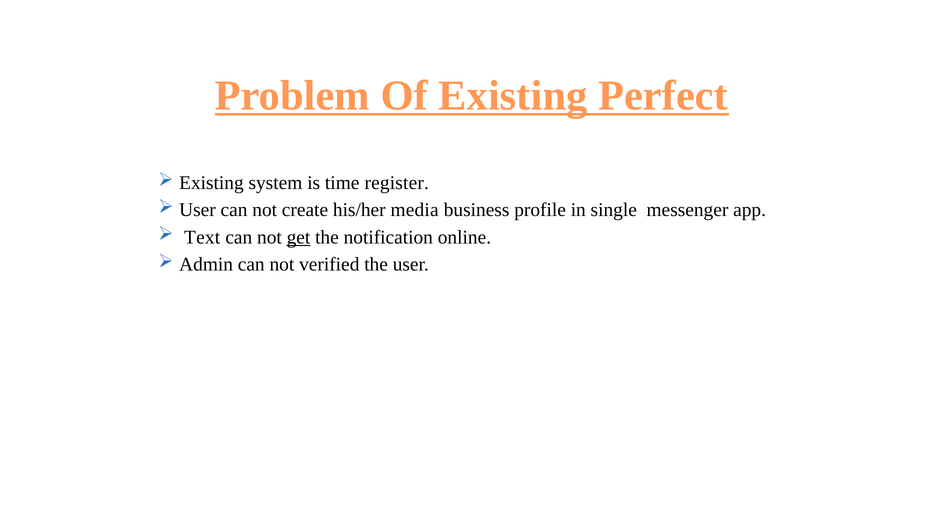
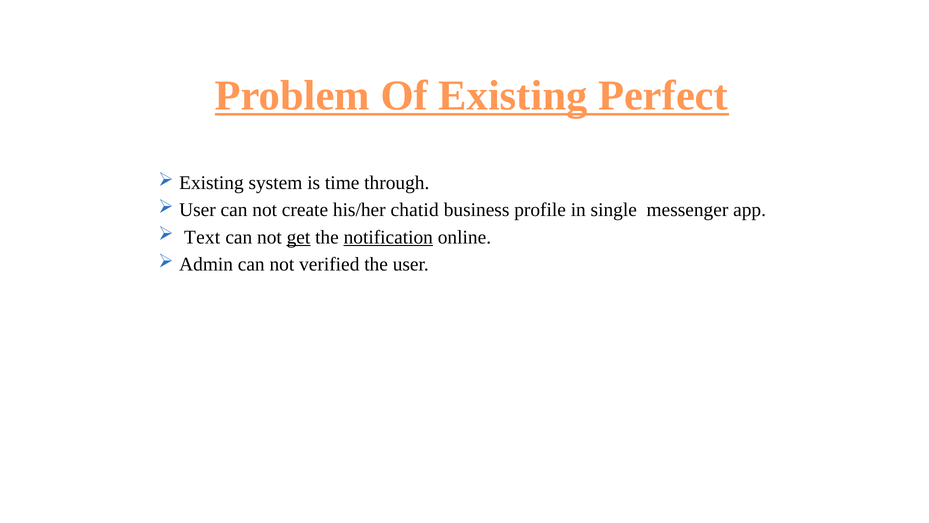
register: register -> through (397, 183)
media: media -> chatid (415, 210)
notification underline: none -> present (388, 237)
